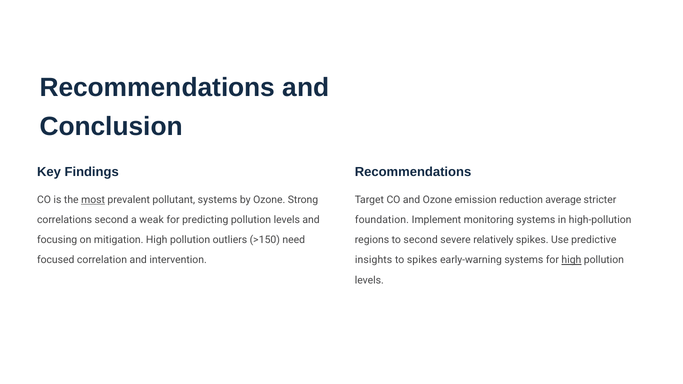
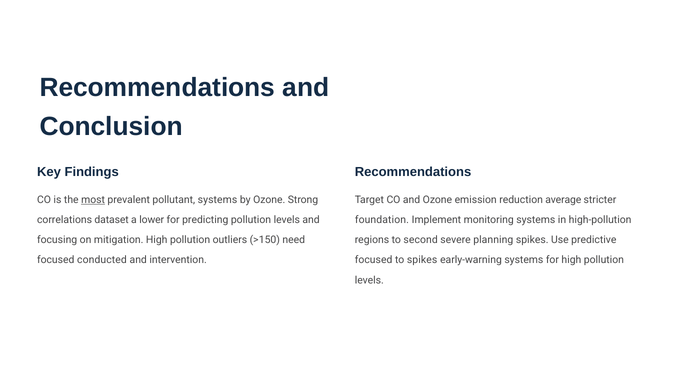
correlations second: second -> dataset (112, 220)
weak: weak -> lower (152, 220)
relatively: relatively -> planning (493, 240)
correlation: correlation -> conducted (102, 260)
insights: insights -> focused (374, 260)
high underline: present -> none (571, 260)
